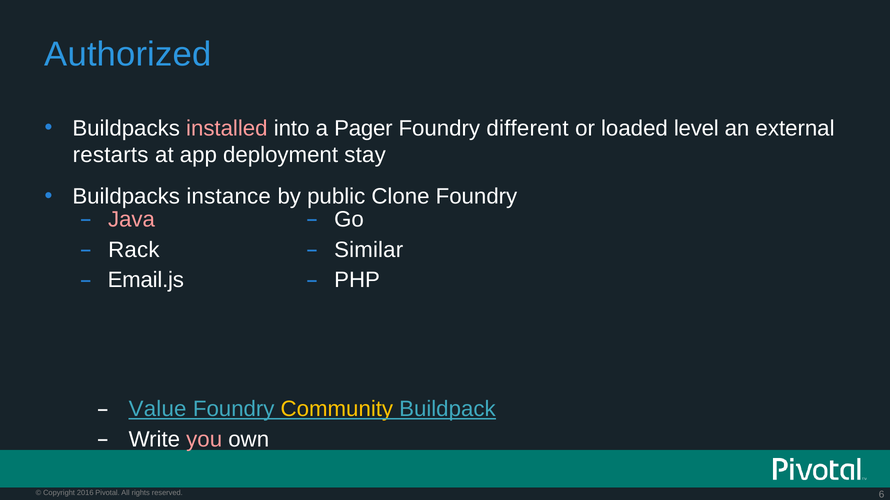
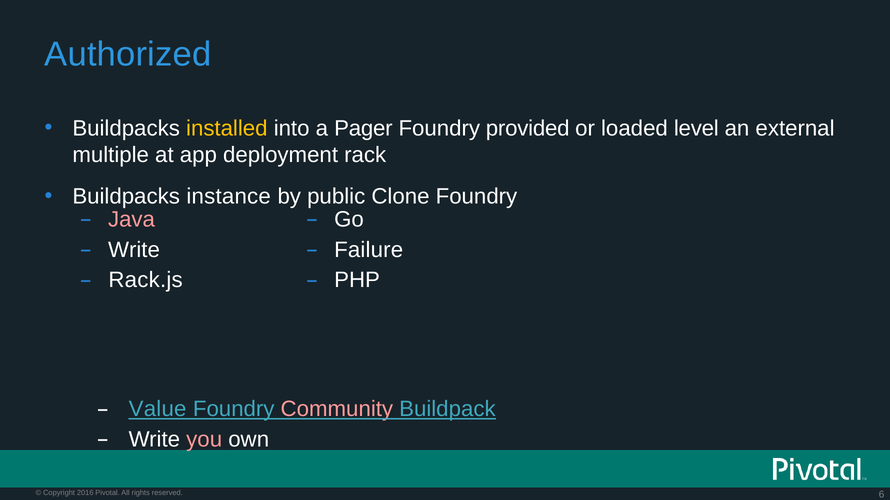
installed colour: pink -> yellow (227, 128)
different: different -> provided (528, 128)
restarts: restarts -> multiple (111, 155)
stay: stay -> rack (365, 155)
Rack: Rack -> Write (134, 250)
Similar: Similar -> Failure (369, 250)
Email.js: Email.js -> Rack.js (146, 280)
Community colour: yellow -> pink (337, 410)
